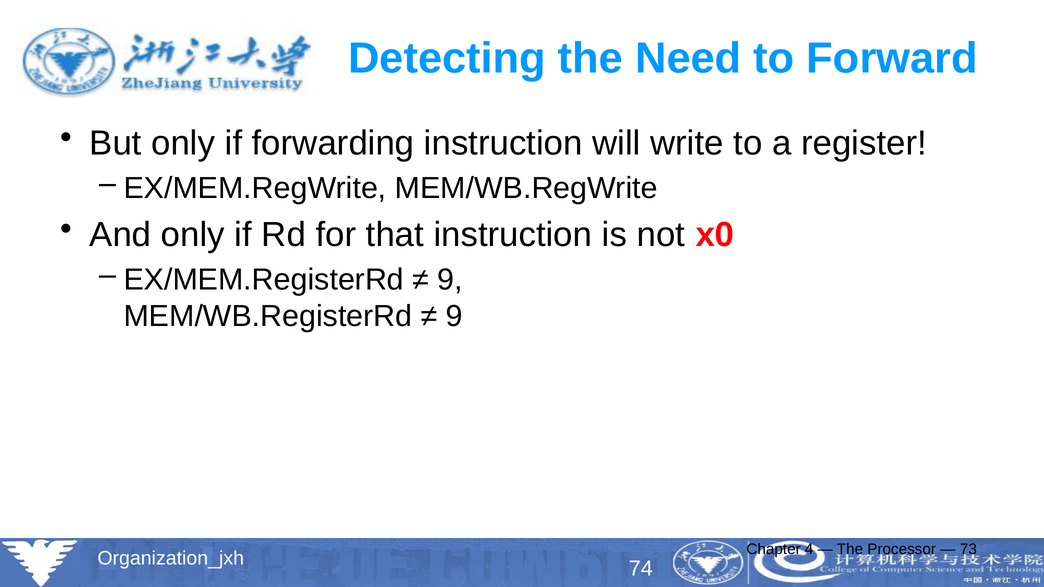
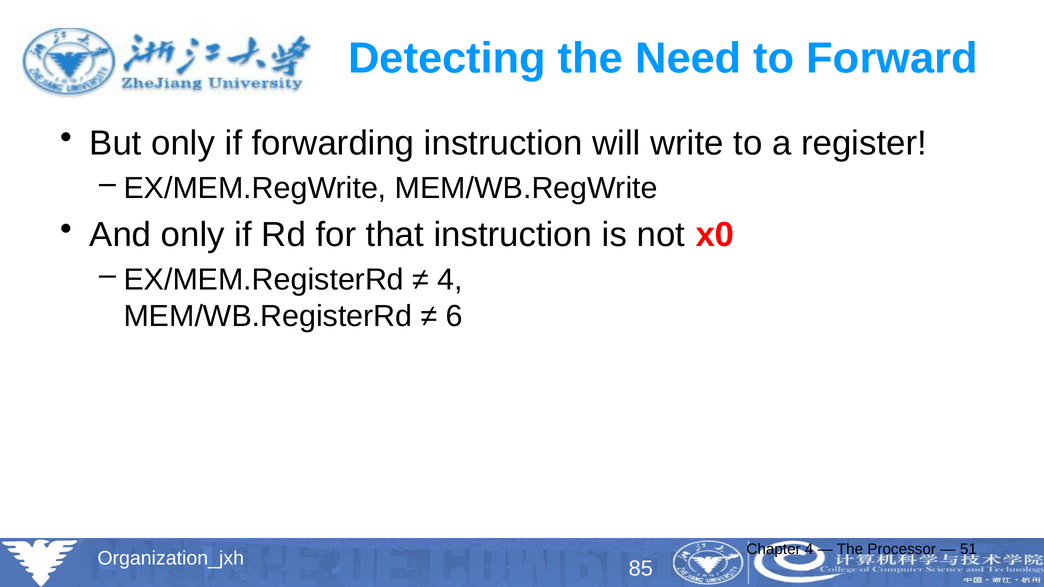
9: 9 -> 4 (450, 280)
9: 9 -> 6 (454, 316)
73: 73 -> 51 (968, 550)
74: 74 -> 85 (641, 569)
